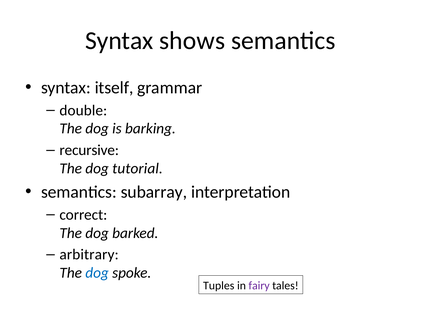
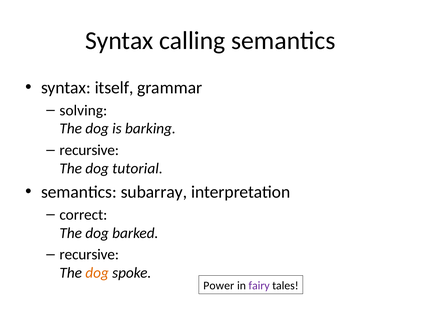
shows: shows -> calling (192, 41)
double: double -> solving (83, 110)
arbitrary: arbitrary -> recursive (89, 254)
dog colour: blue -> orange (97, 273)
Tuples: Tuples -> Power (219, 285)
